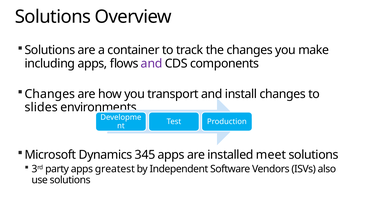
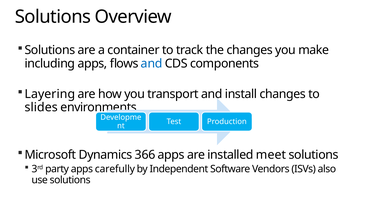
and colour: purple -> blue (152, 63)
Changes: Changes -> Layering (50, 94)
345: 345 -> 366 (145, 154)
greatest: greatest -> carefully (115, 169)
